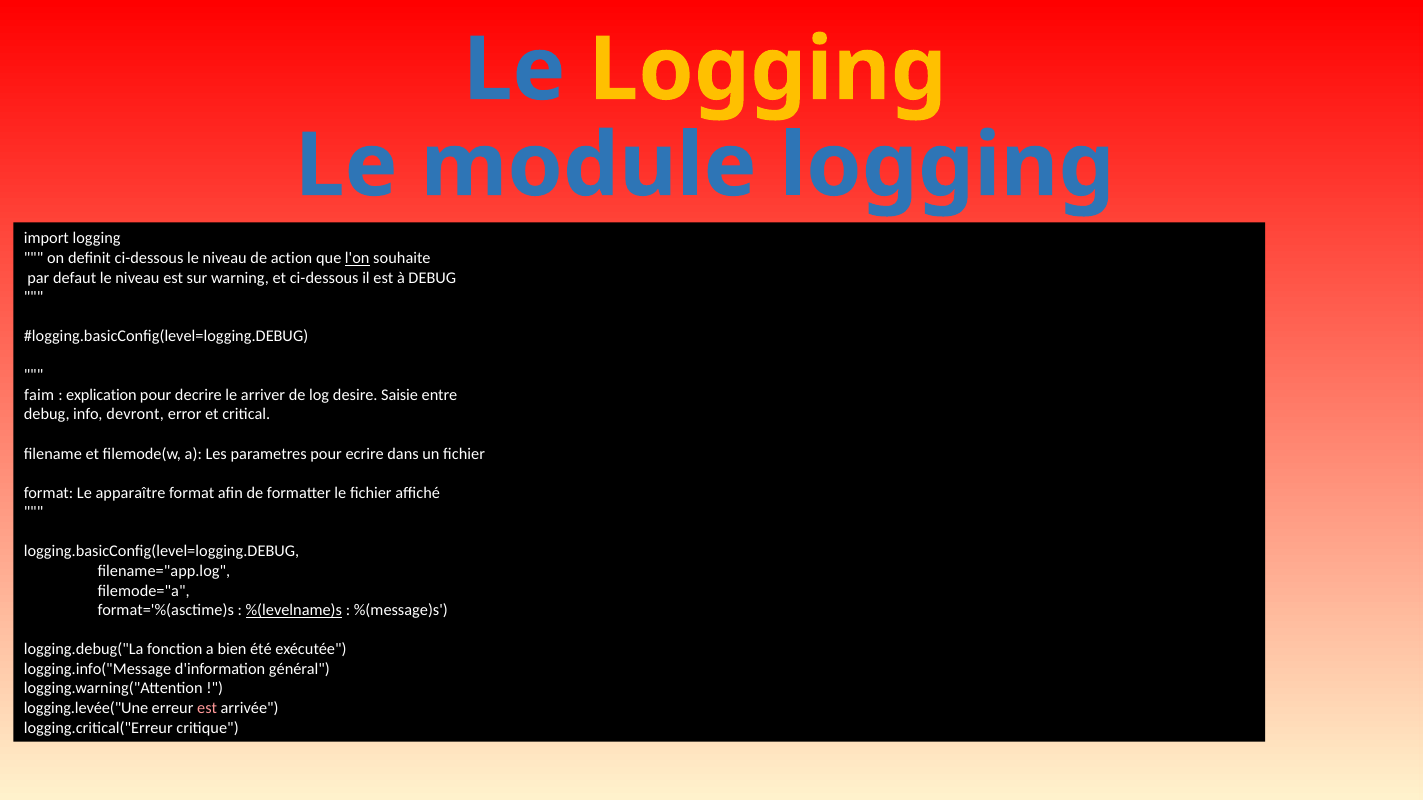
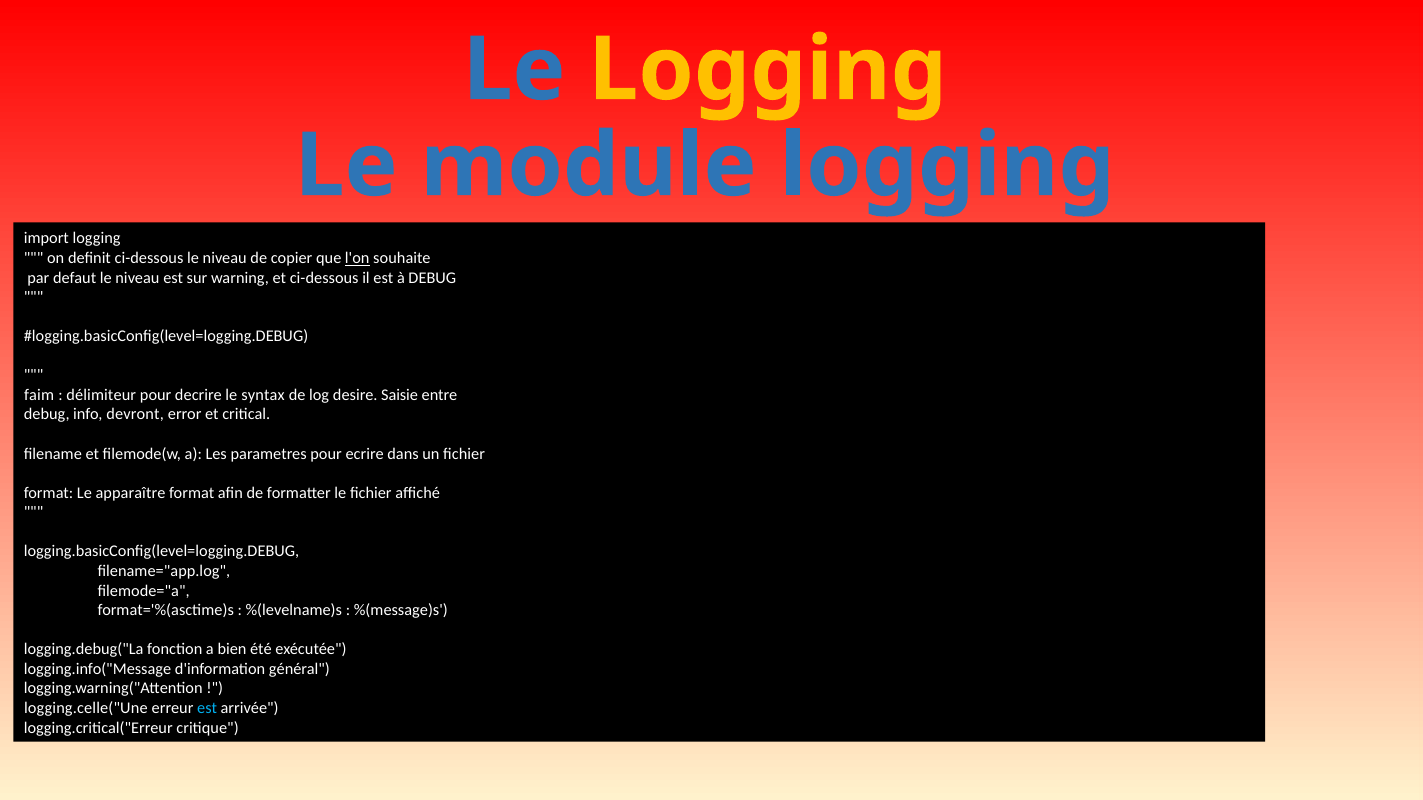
action: action -> copier (292, 258)
explication: explication -> délimiteur (101, 395)
arriver: arriver -> syntax (263, 395)
%(levelname)s underline: present -> none (294, 611)
logging.levée("Une: logging.levée("Une -> logging.celle("Une (86, 709)
est colour: pink -> light blue (207, 709)
